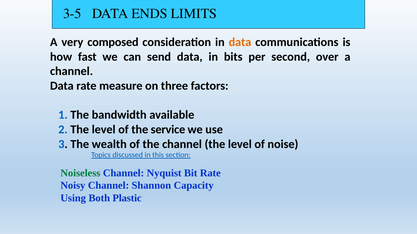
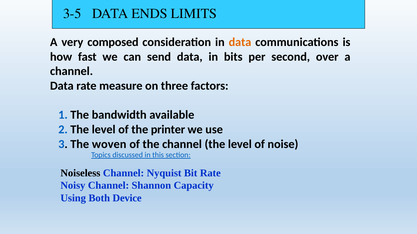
service: service -> printer (168, 130)
wealth: wealth -> woven (109, 144)
Noiseless colour: green -> black (80, 173)
Plastic: Plastic -> Device (127, 198)
